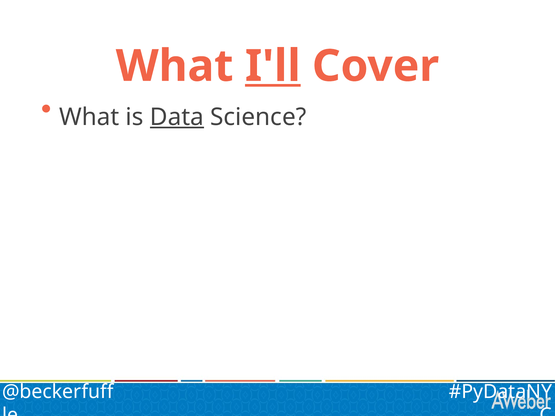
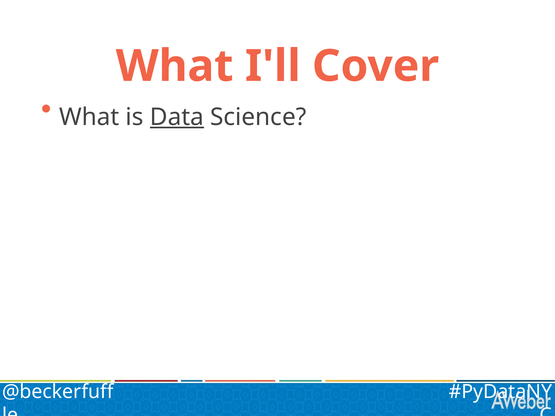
I'll underline: present -> none (273, 66)
